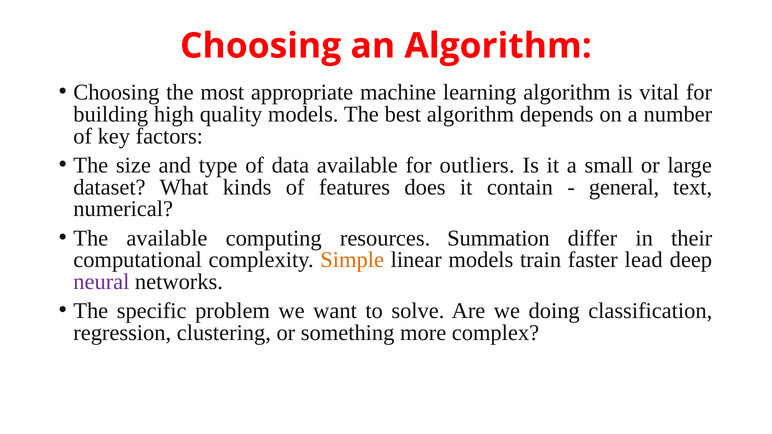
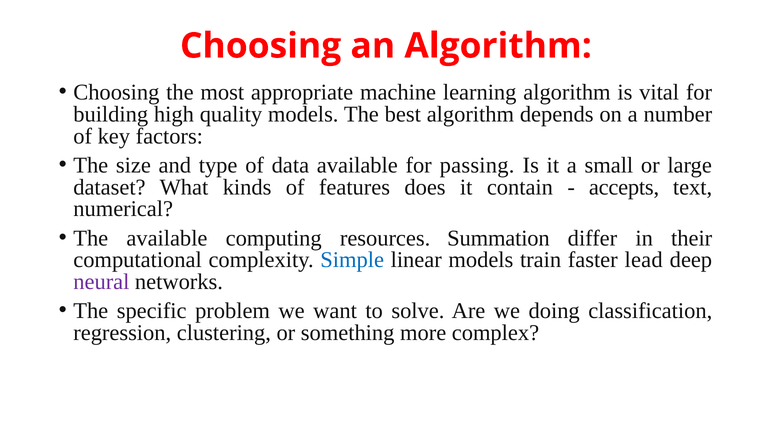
outliers: outliers -> passing (477, 165)
general: general -> accepts (624, 187)
Simple colour: orange -> blue (352, 260)
